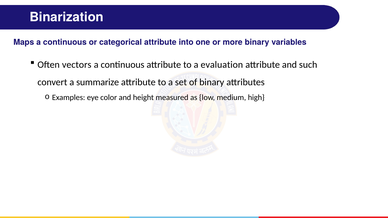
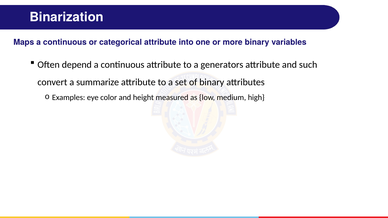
vectors: vectors -> depend (77, 65)
evaluation: evaluation -> generators (222, 65)
